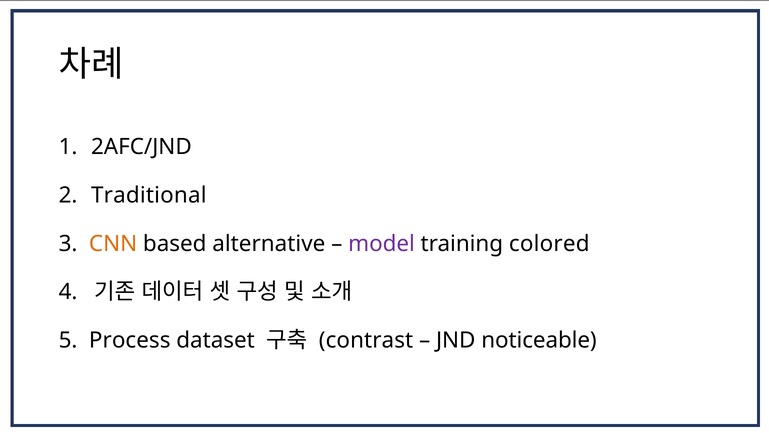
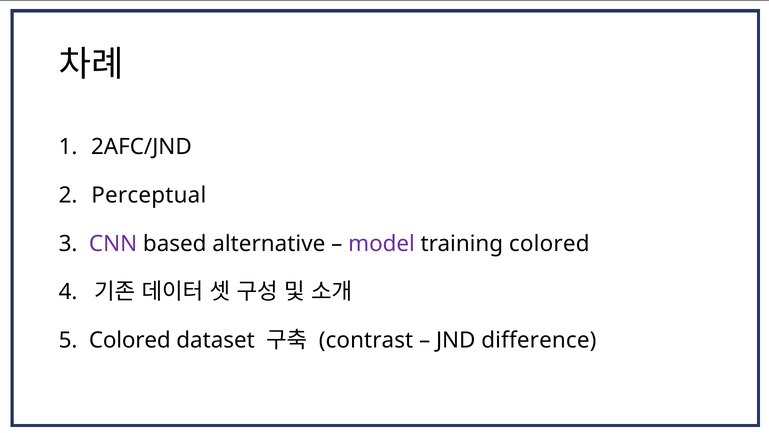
Traditional: Traditional -> Perceptual (149, 195)
CNN colour: orange -> purple (113, 243)
5 Process: Process -> Colored (130, 340)
noticeable: noticeable -> difference (539, 340)
